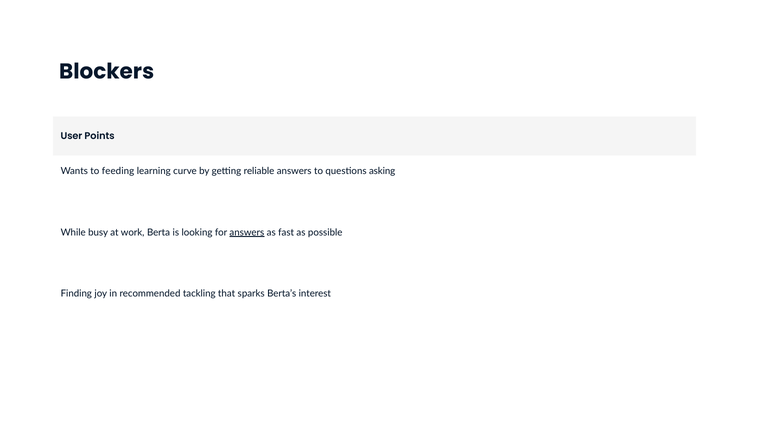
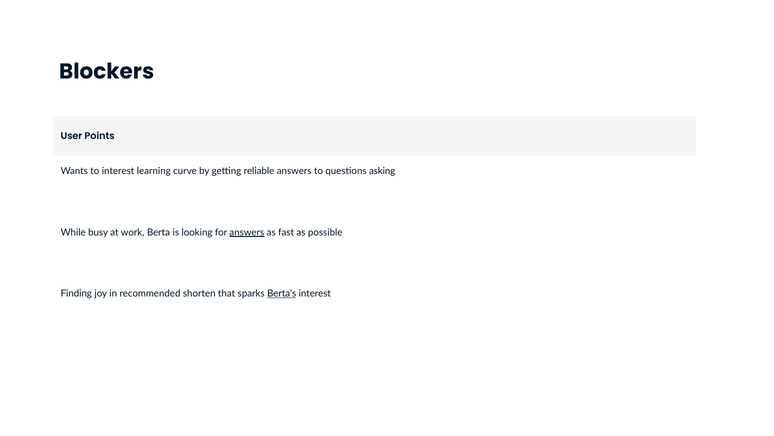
to feeding: feeding -> interest (118, 171)
tackling: tackling -> shorten (199, 293)
Berta’s underline: none -> present (282, 293)
